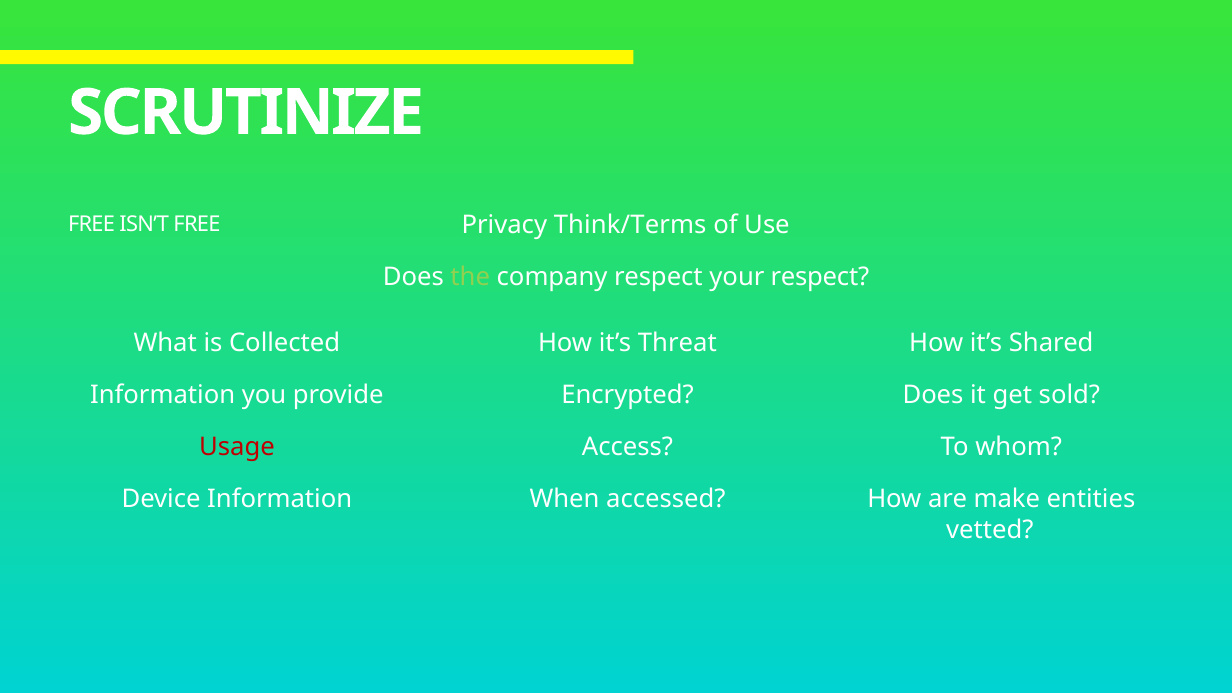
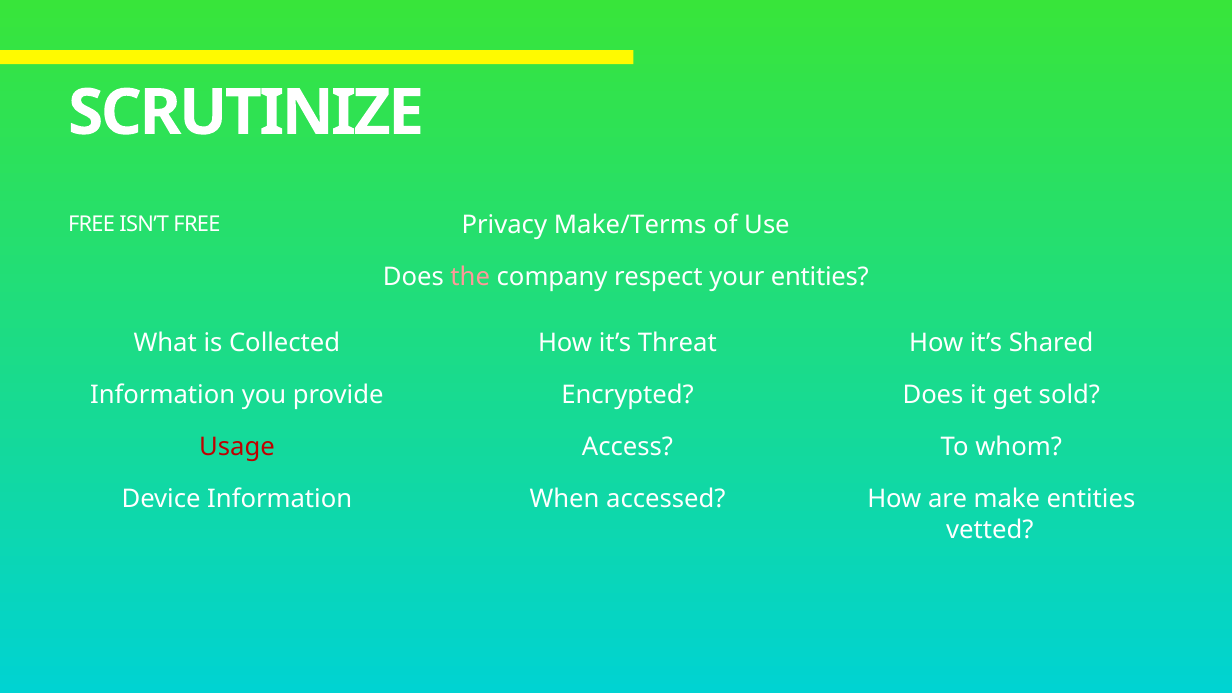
Think/Terms: Think/Terms -> Make/Terms (630, 225)
the colour: light green -> pink (470, 277)
your respect: respect -> entities (820, 277)
